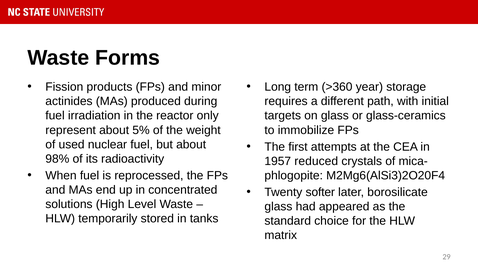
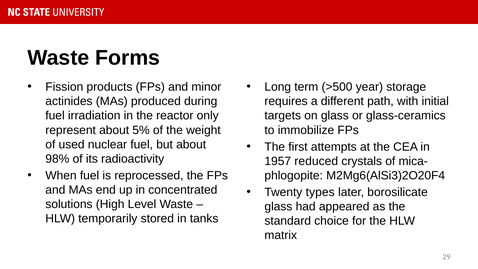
>360: >360 -> >500 (337, 87)
softer: softer -> types (320, 192)
